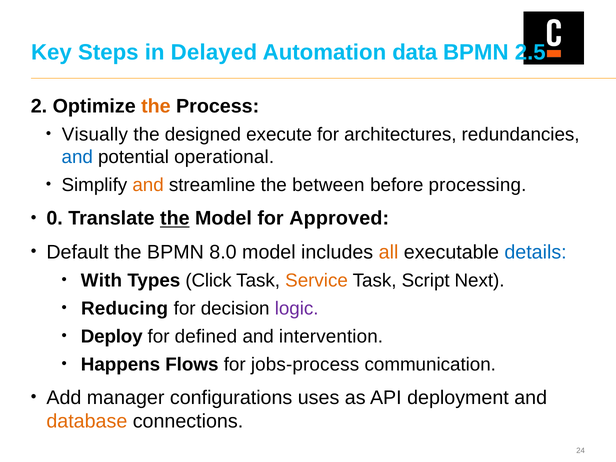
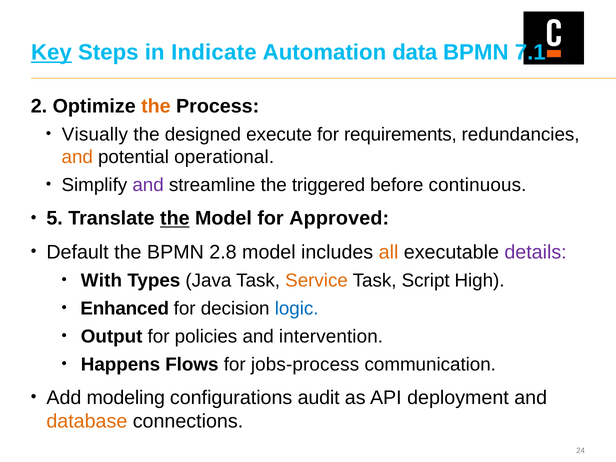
Key underline: none -> present (51, 53)
Delayed: Delayed -> Indicate (214, 53)
2.5: 2.5 -> 7.1 (530, 53)
architectures: architectures -> requirements (400, 135)
and colour: blue -> orange (77, 157)
and colour: orange -> purple (148, 185)
between: between -> triggered (329, 185)
processing: processing -> continuous (478, 185)
0: 0 -> 5 (55, 218)
8.0: 8.0 -> 2.8 (223, 252)
details colour: blue -> purple (536, 252)
Click: Click -> Java (208, 281)
Next: Next -> High (480, 281)
Reducing: Reducing -> Enhanced (125, 309)
logic colour: purple -> blue (297, 309)
Deploy: Deploy -> Output (112, 337)
defined: defined -> policies (206, 337)
manager: manager -> modeling (126, 398)
uses: uses -> audit (319, 398)
